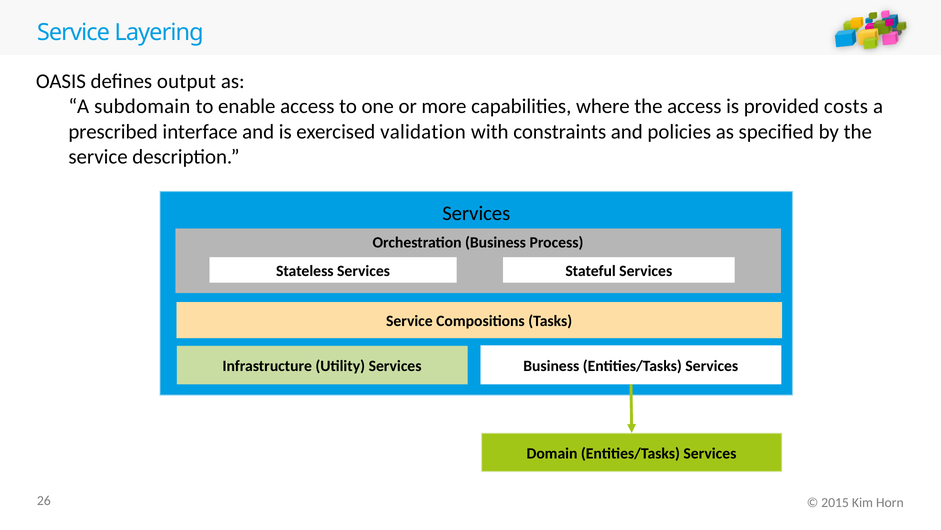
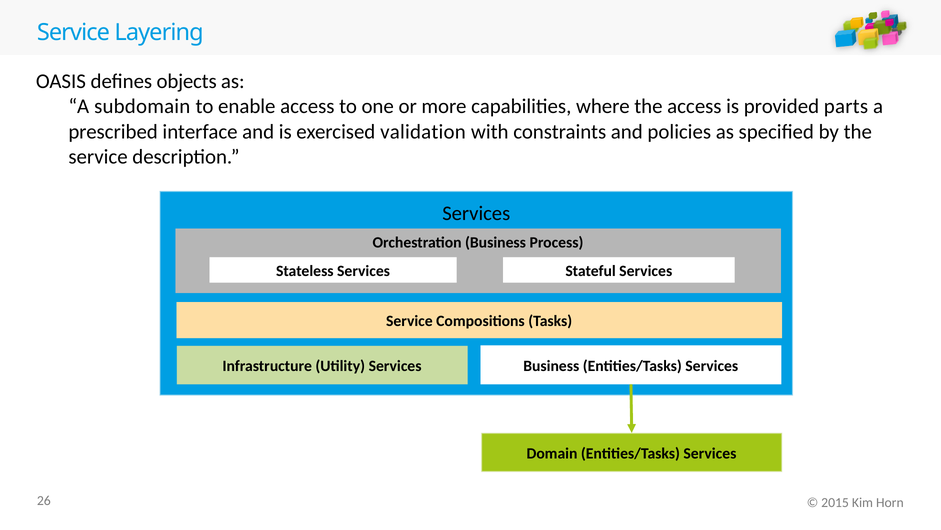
output: output -> objects (187, 81)
costs: costs -> parts (846, 106)
